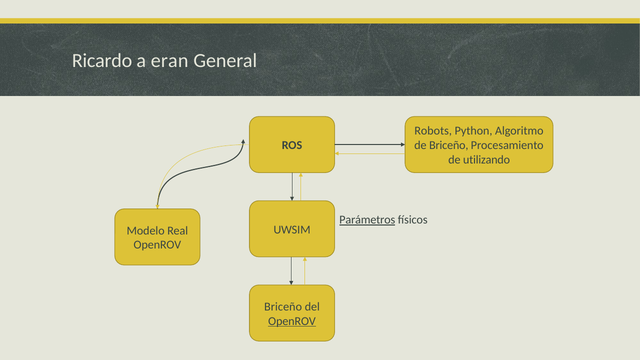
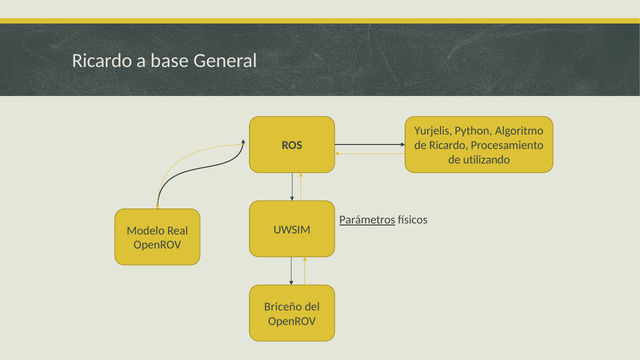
eran: eran -> base (170, 60)
Robots: Robots -> Yurjelis (433, 131)
de Briceño: Briceño -> Ricardo (449, 145)
OpenROV underline: present -> none (292, 321)
